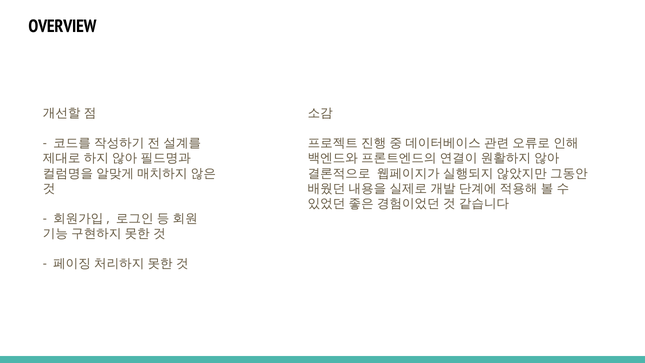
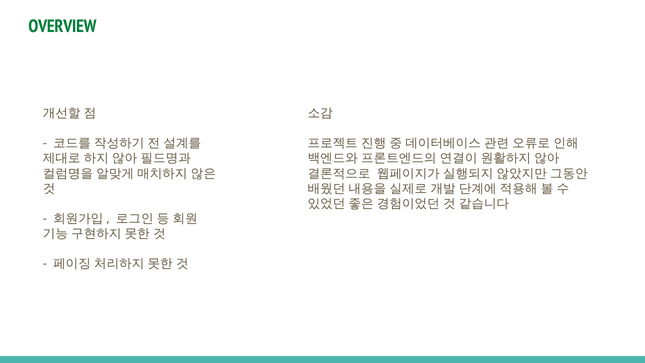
OVERVIEW colour: black -> green (62, 26)
